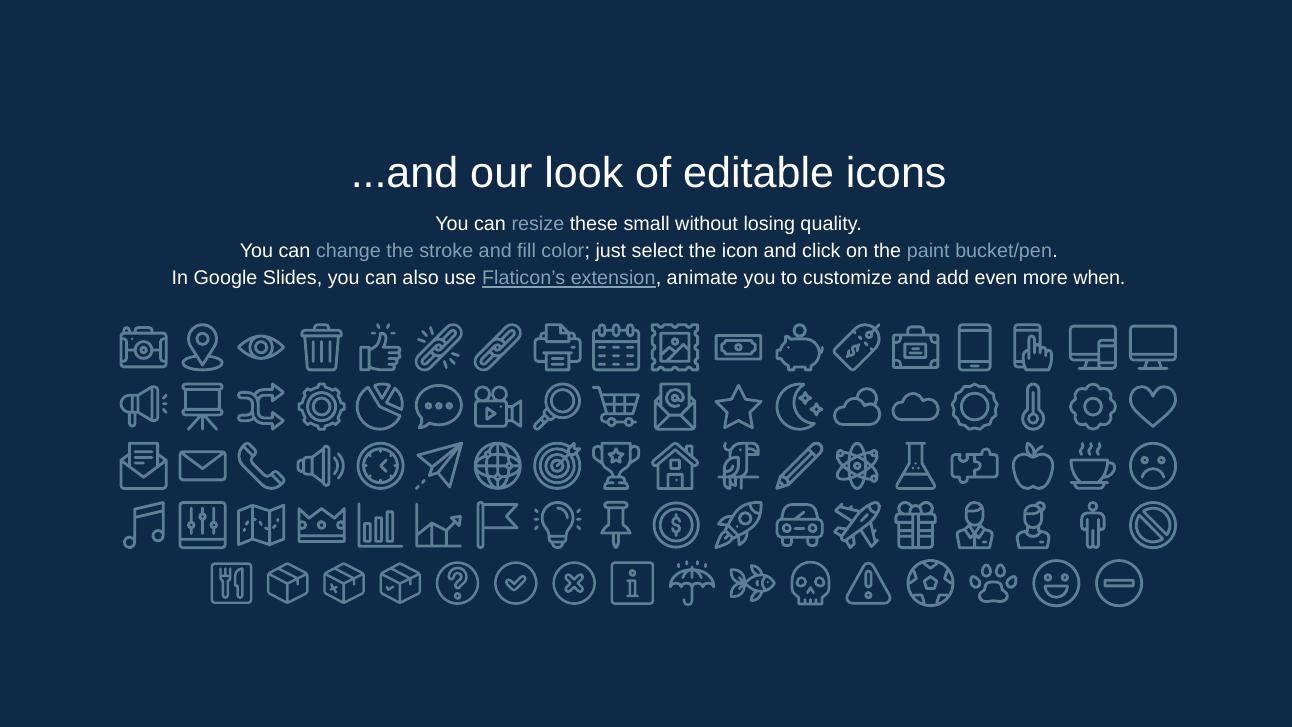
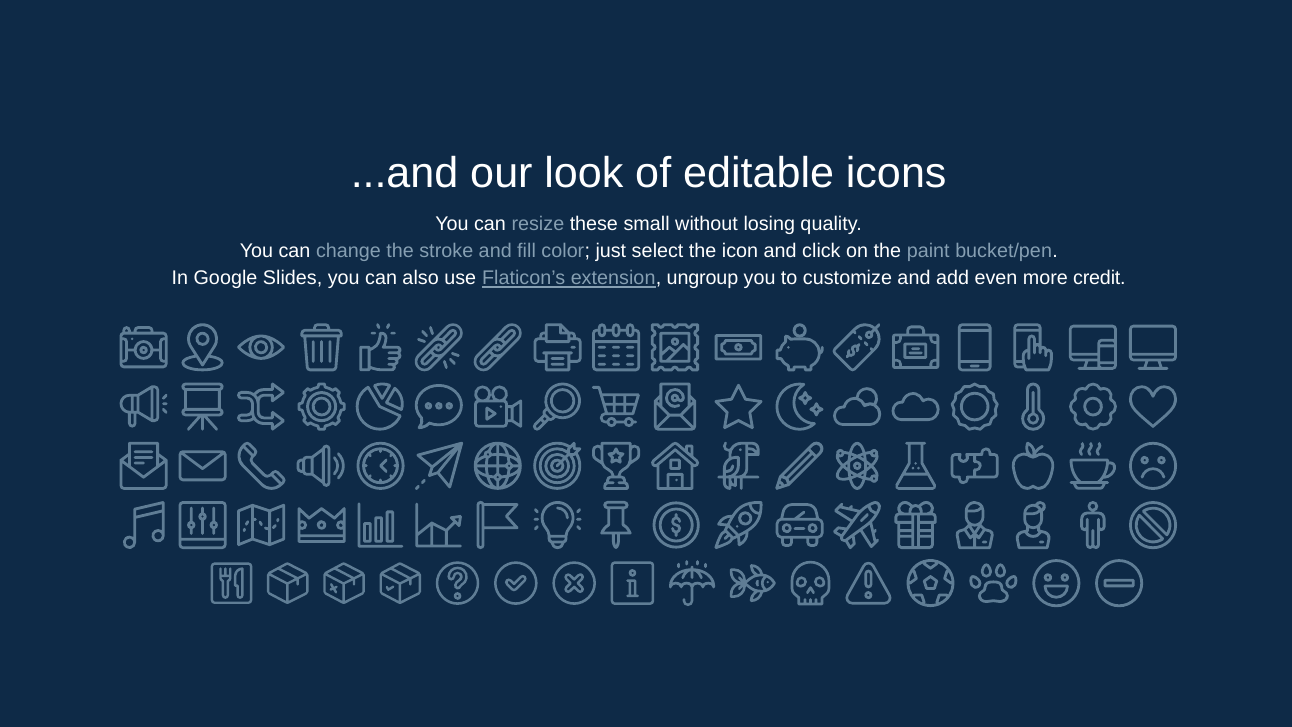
animate: animate -> ungroup (702, 278)
when: when -> credit (1099, 278)
